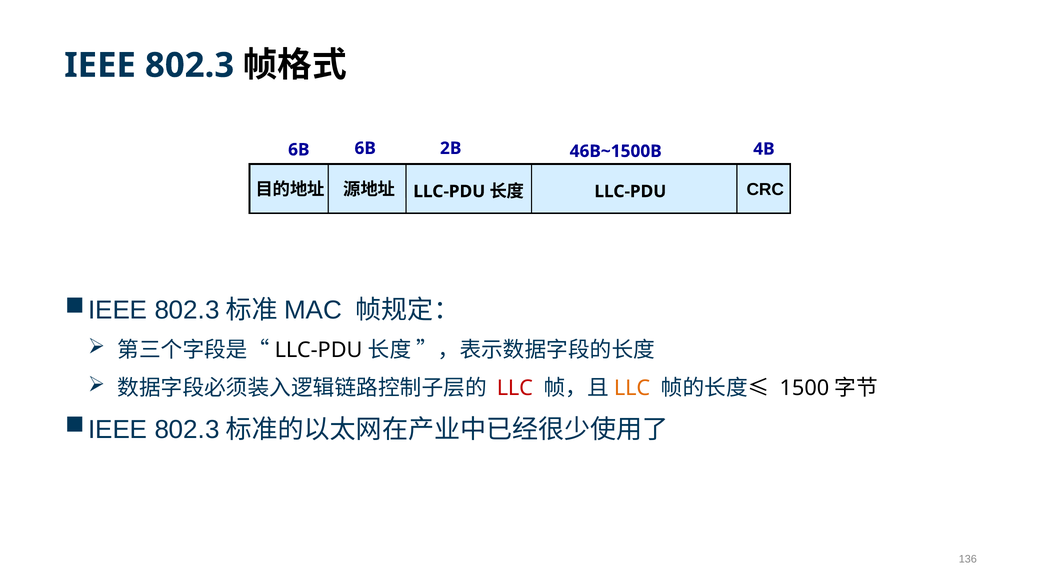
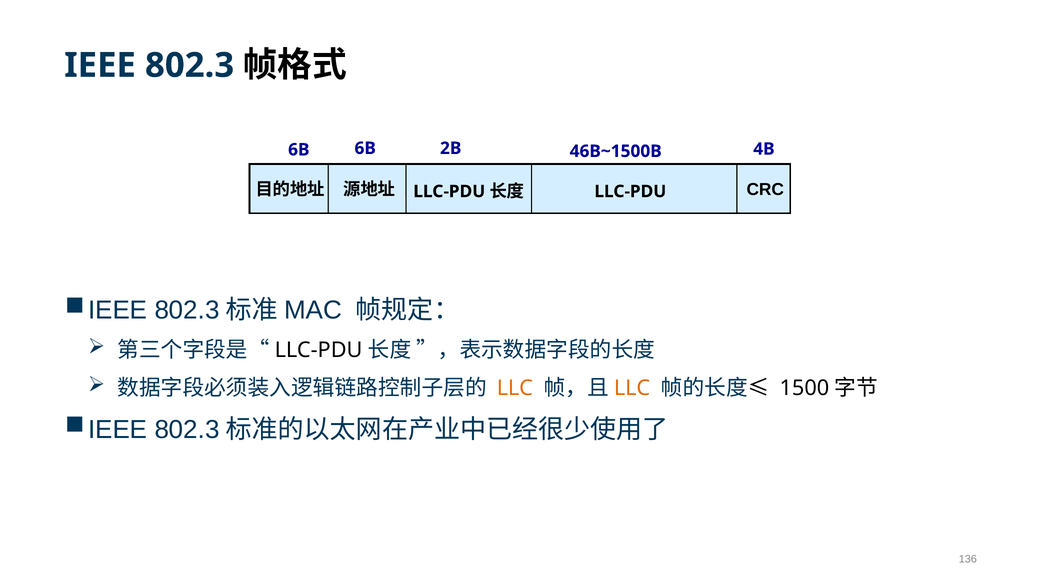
LLC colour: red -> orange (515, 388)
